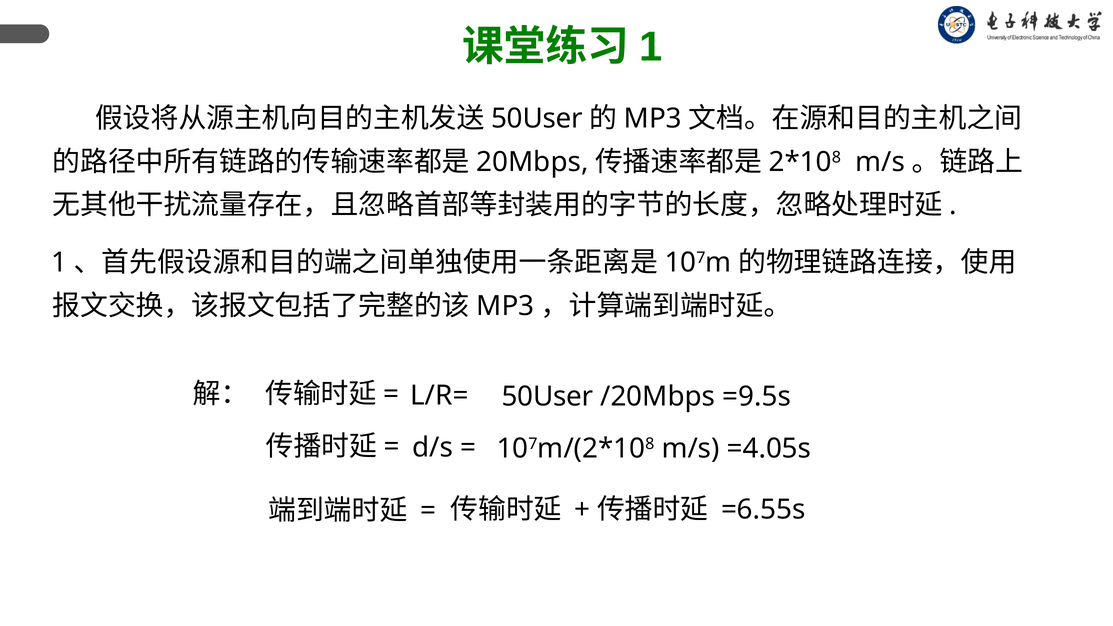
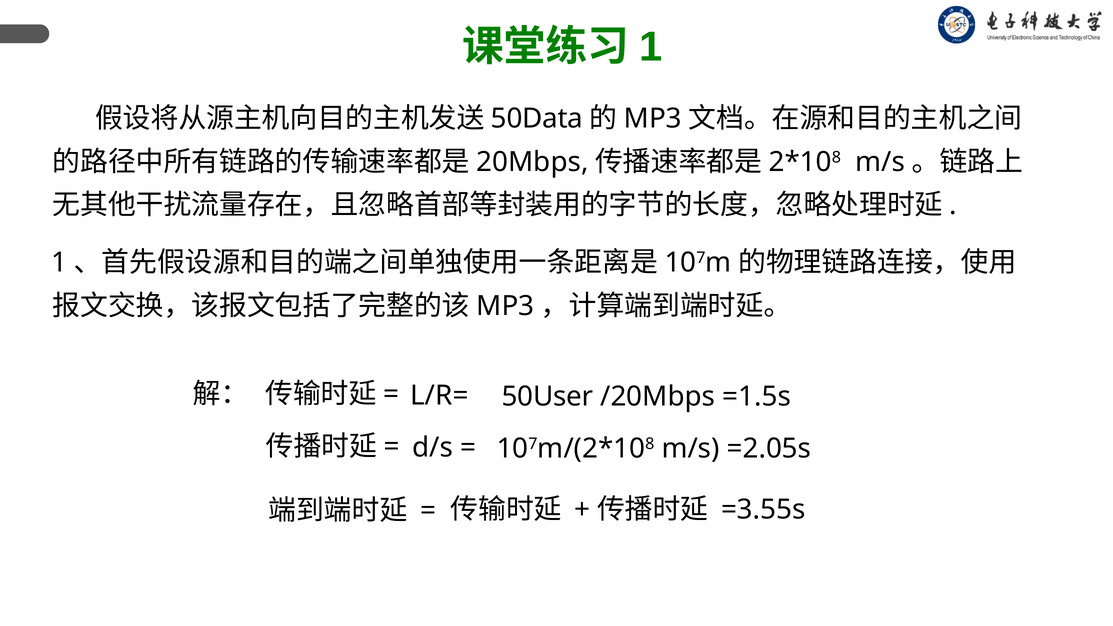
50User: 50User -> 50Data (537, 119)
=9.5s: =9.5s -> =1.5s (757, 396)
=4.05s: =4.05s -> =2.05s (769, 448)
=6.55s: =6.55s -> =3.55s (763, 510)
